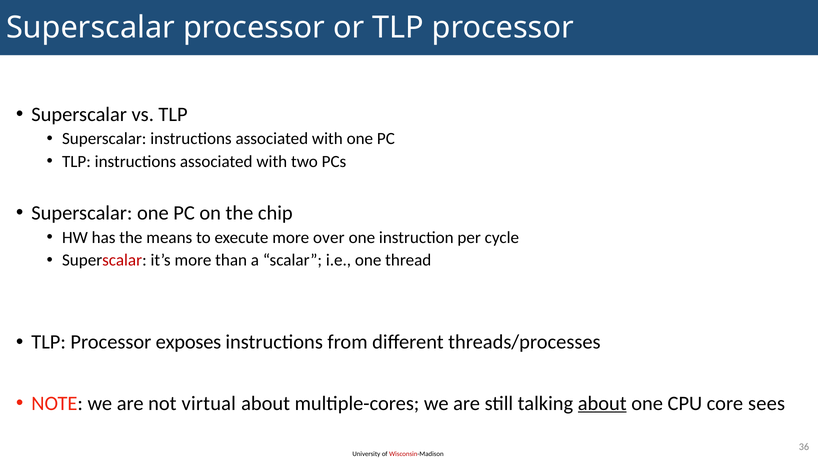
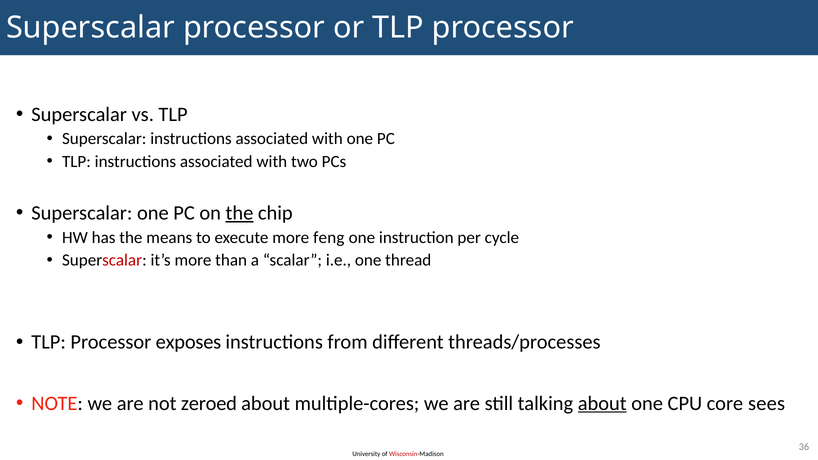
the underline: none -> present (239, 213)
over: over -> feng (329, 237)
virtual: virtual -> zeroed (209, 403)
